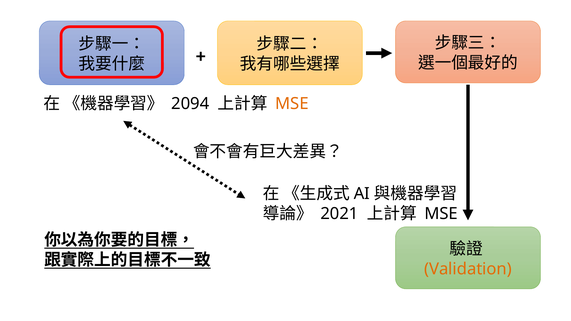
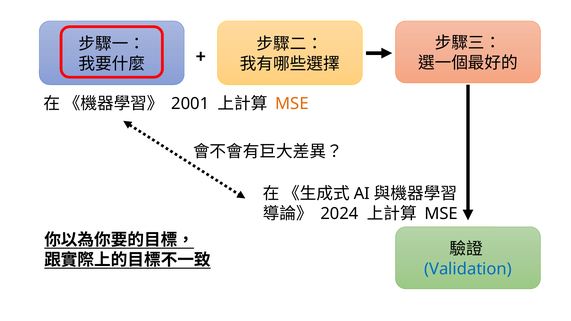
2094: 2094 -> 2001 (190, 104)
2021: 2021 -> 2024 (339, 214)
Validation colour: orange -> blue (468, 269)
